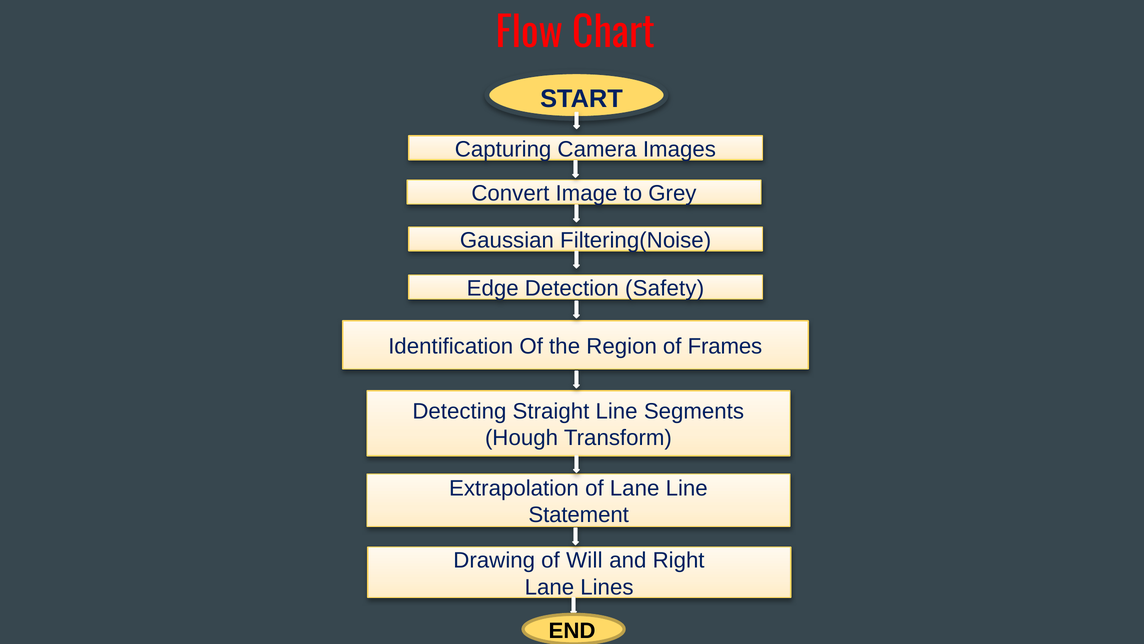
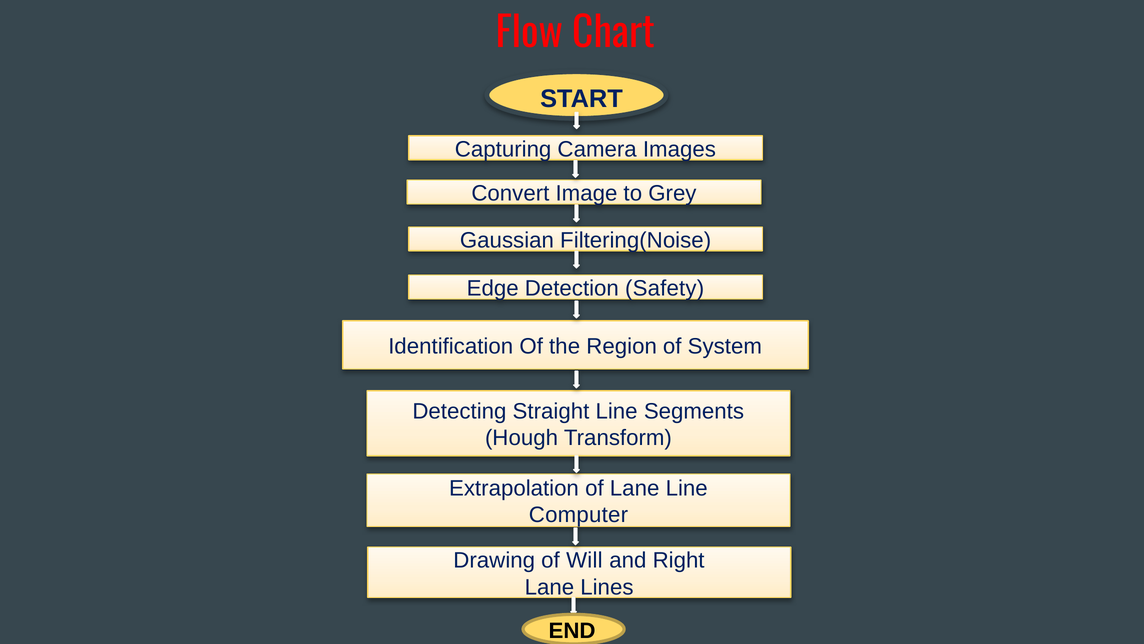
Frames: Frames -> System (725, 346)
Statement: Statement -> Computer (578, 515)
